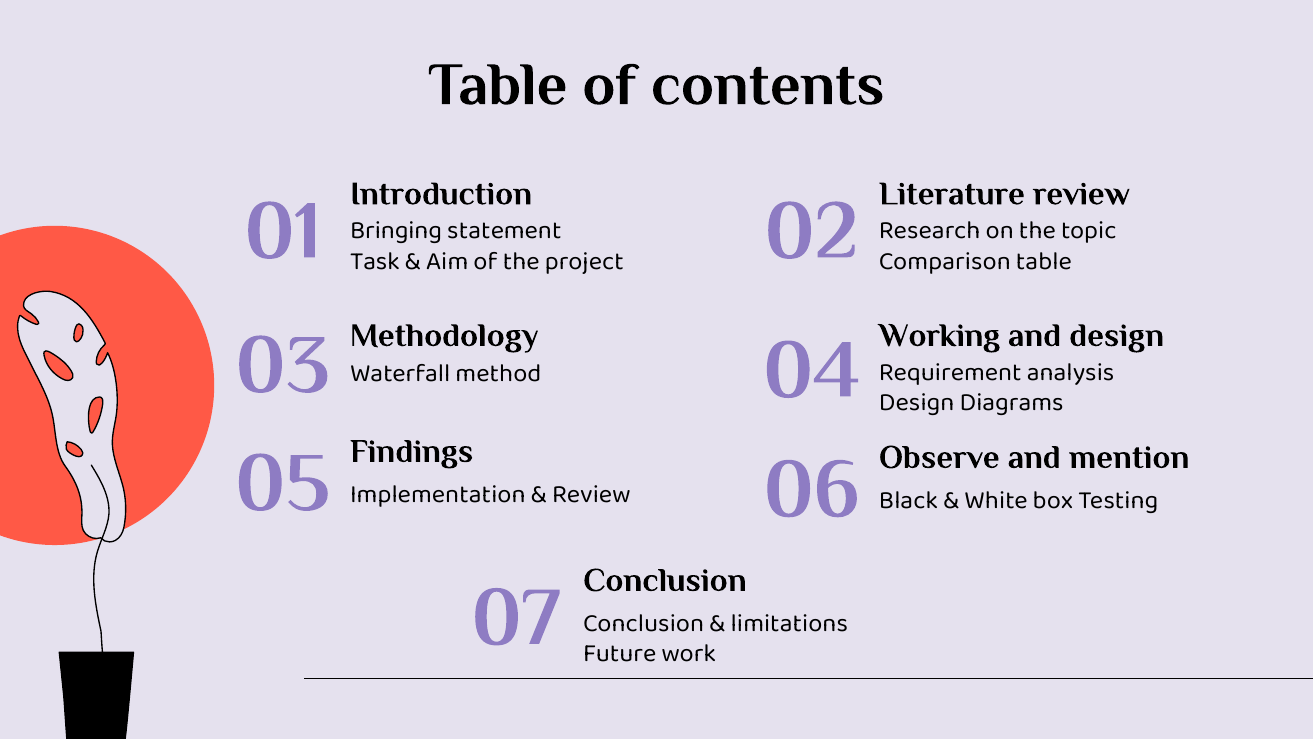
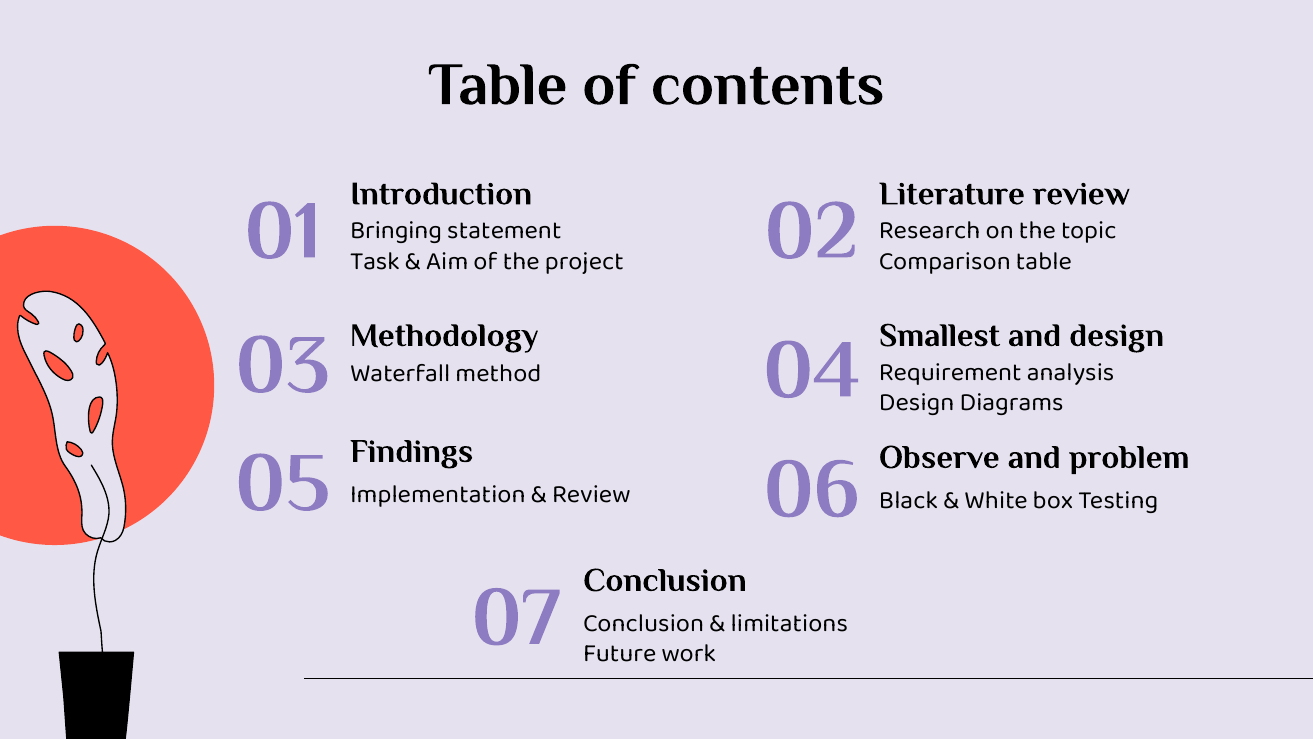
Working: Working -> Smallest (940, 335)
mention: mention -> problem (1129, 457)
